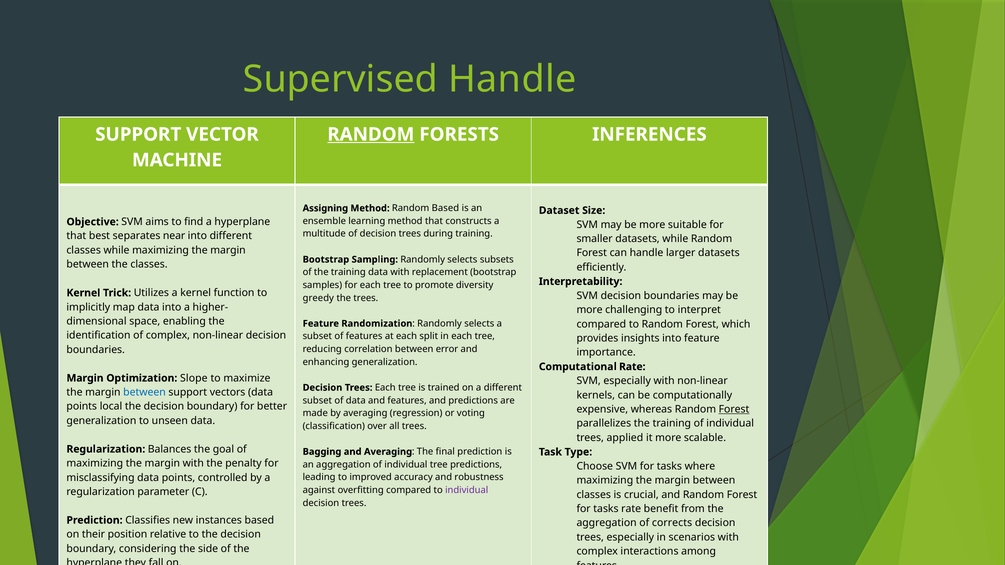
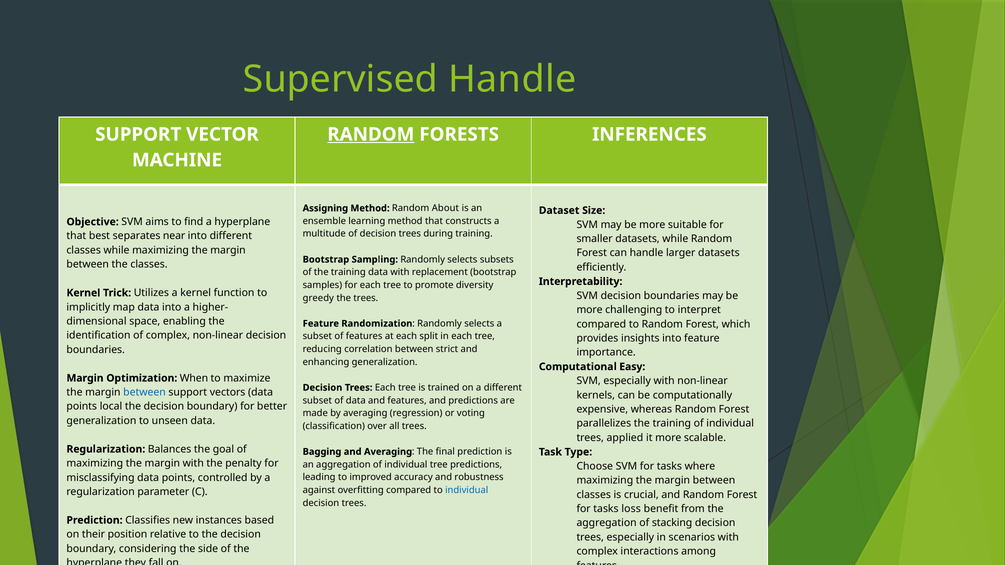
Random Based: Based -> About (445, 208)
error: error -> strict (447, 349)
Computational Rate: Rate -> Easy (632, 367)
Slope: Slope -> When (194, 378)
Forest underline: present -> none (734, 410)
individual colour: purple -> blue (467, 490)
tasks rate: rate -> loss (631, 509)
corrects: corrects -> stacking (672, 523)
